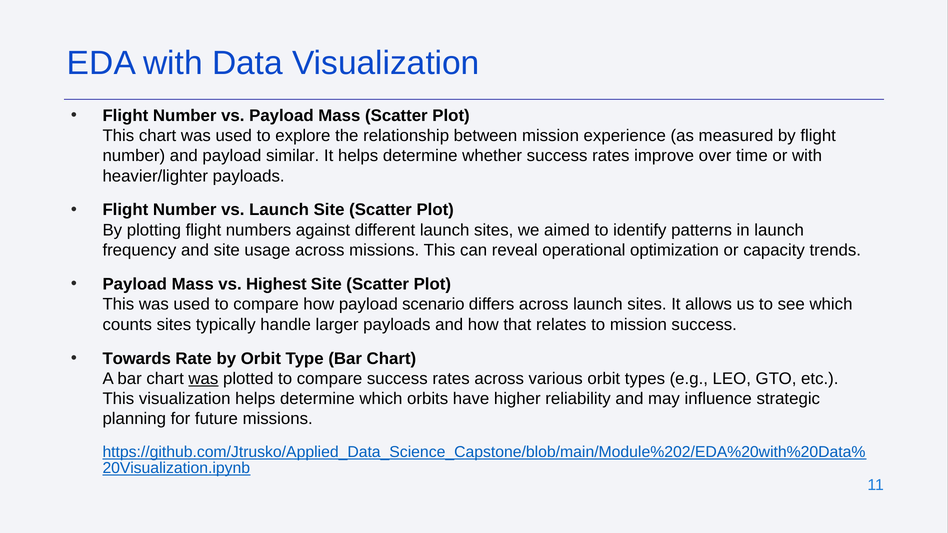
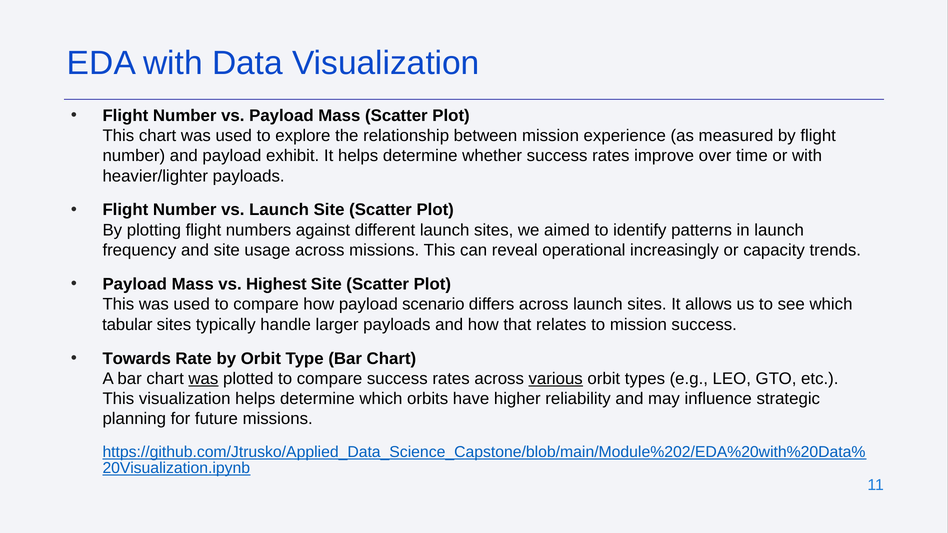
similar: similar -> exhibit (293, 156)
optimization: optimization -> increasingly (674, 250)
counts: counts -> tabular (127, 325)
various underline: none -> present (556, 379)
